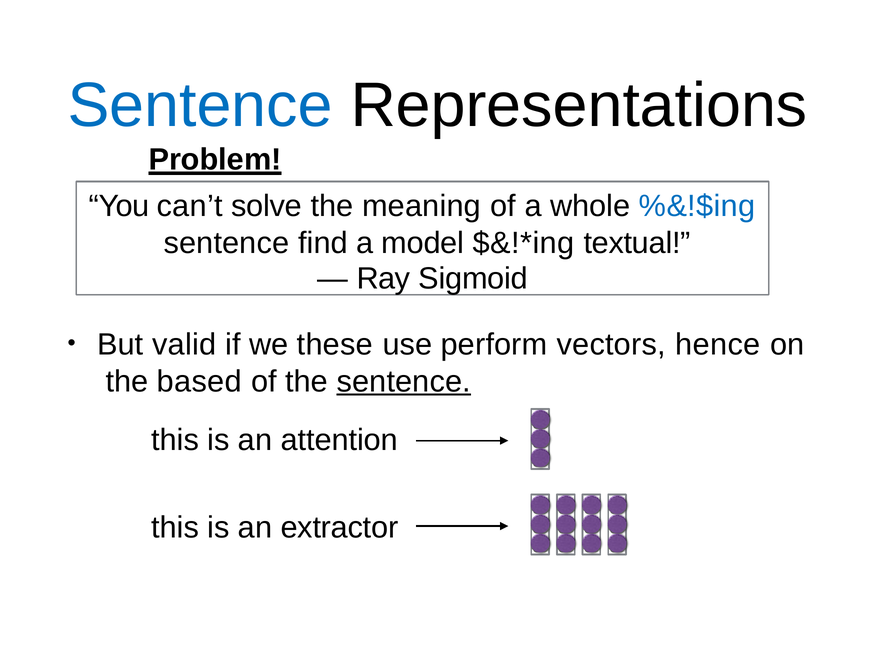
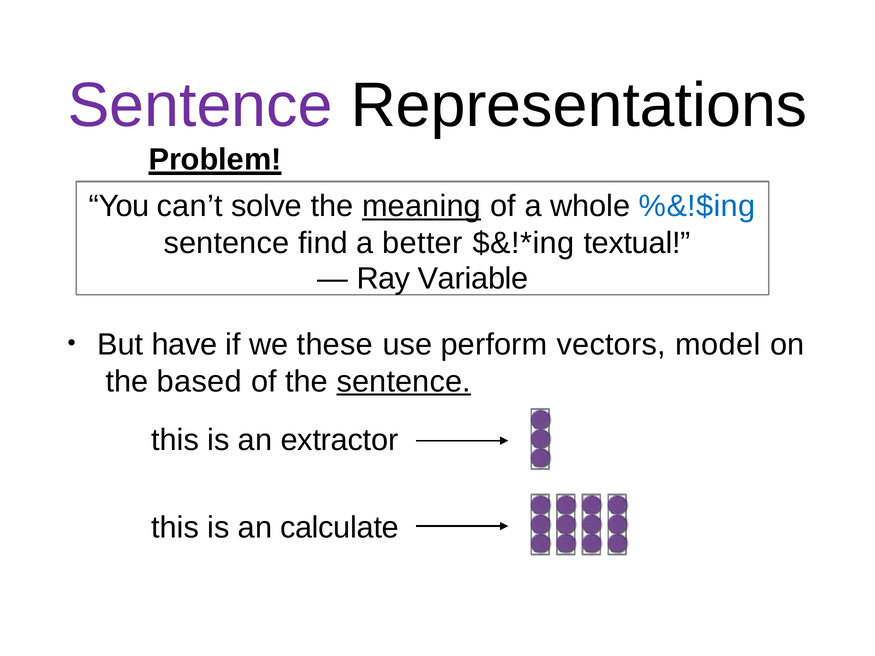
Sentence colour: blue -> purple (200, 106)
meaning underline: none -> present (422, 206)
model: model -> better (422, 243)
Sigmoid: Sigmoid -> Variable (473, 279)
valid: valid -> have (185, 345)
hence: hence -> model (718, 345)
attention: attention -> extractor (339, 440)
extractor: extractor -> calculate (339, 528)
